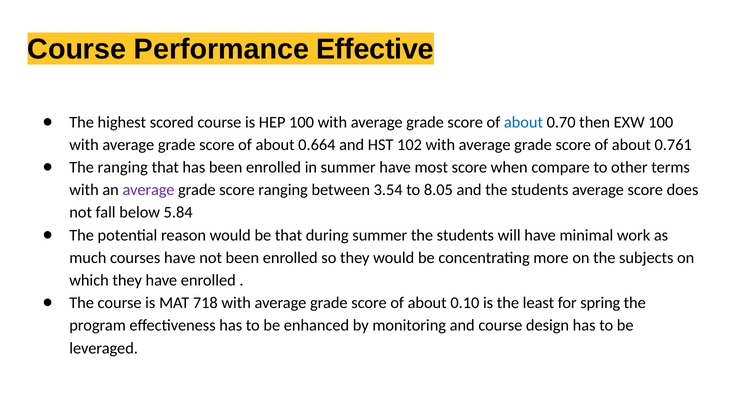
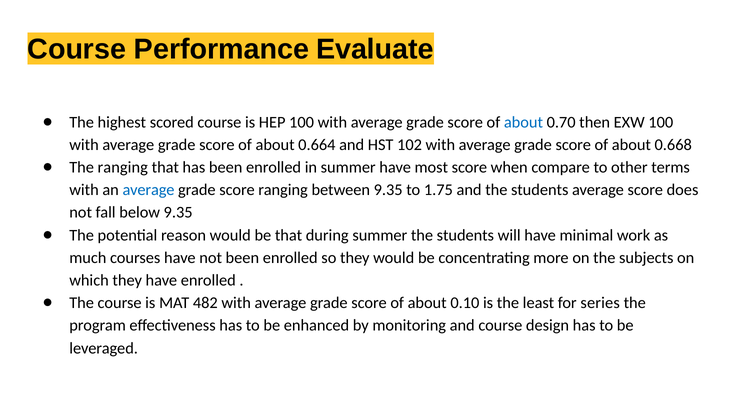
Effective: Effective -> Evaluate (375, 49)
0.761: 0.761 -> 0.668 (673, 145)
average colour: purple -> blue (148, 190)
between 3.54: 3.54 -> 9.35 (388, 190)
8.05: 8.05 -> 1.75 (438, 190)
below 5.84: 5.84 -> 9.35 (178, 213)
718: 718 -> 482 (205, 303)
spring: spring -> series (600, 303)
